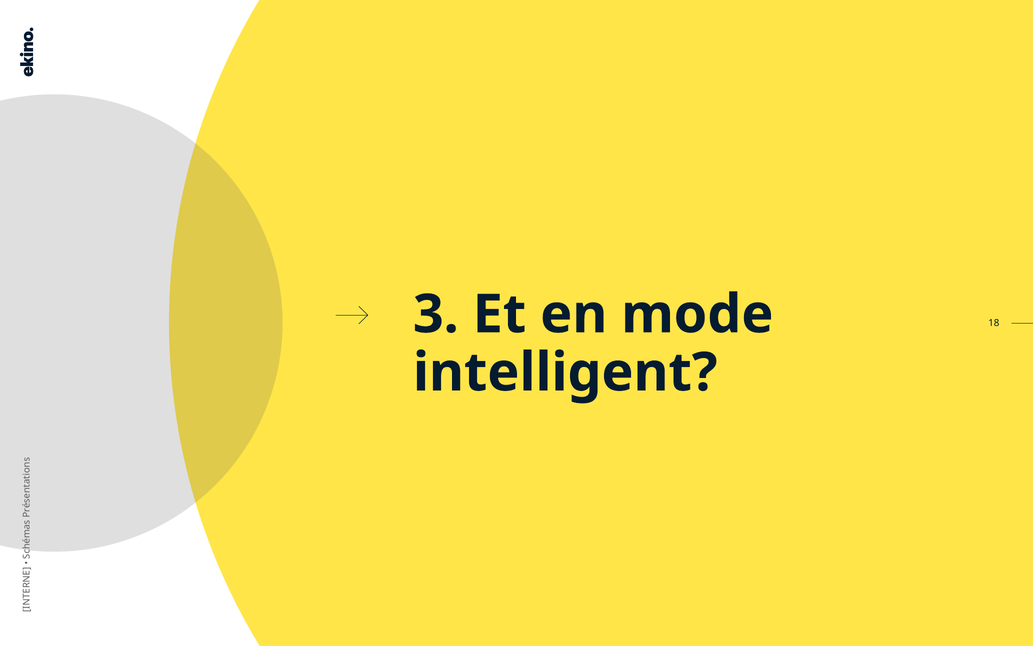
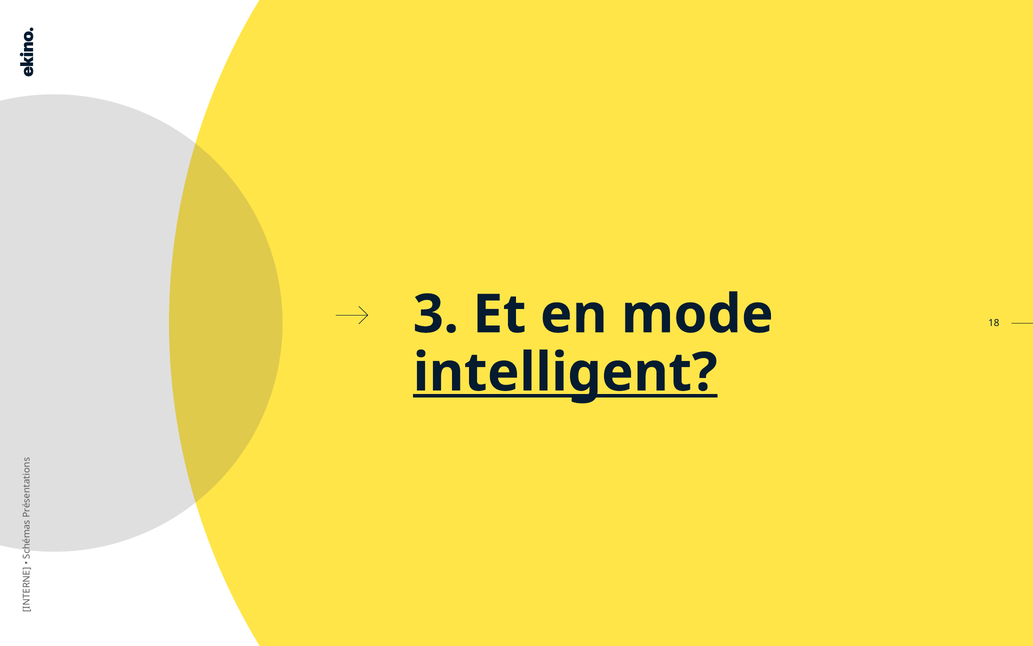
intelligent underline: none -> present (565, 372)
